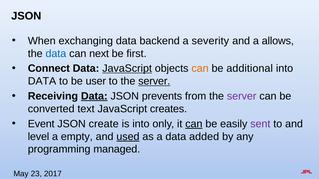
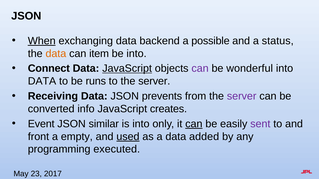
When underline: none -> present (42, 41)
severity: severity -> possible (210, 41)
allows: allows -> status (278, 41)
data colour: blue -> orange (56, 54)
next: next -> item (99, 54)
be first: first -> into (137, 54)
can colour: orange -> purple (200, 69)
additional: additional -> wonderful (250, 69)
user: user -> runs (96, 81)
server underline: present -> none (154, 81)
Data underline: present -> none (94, 96)
text: text -> info (86, 109)
create: create -> similar (104, 124)
level: level -> front (38, 137)
managed: managed -> executed (117, 150)
